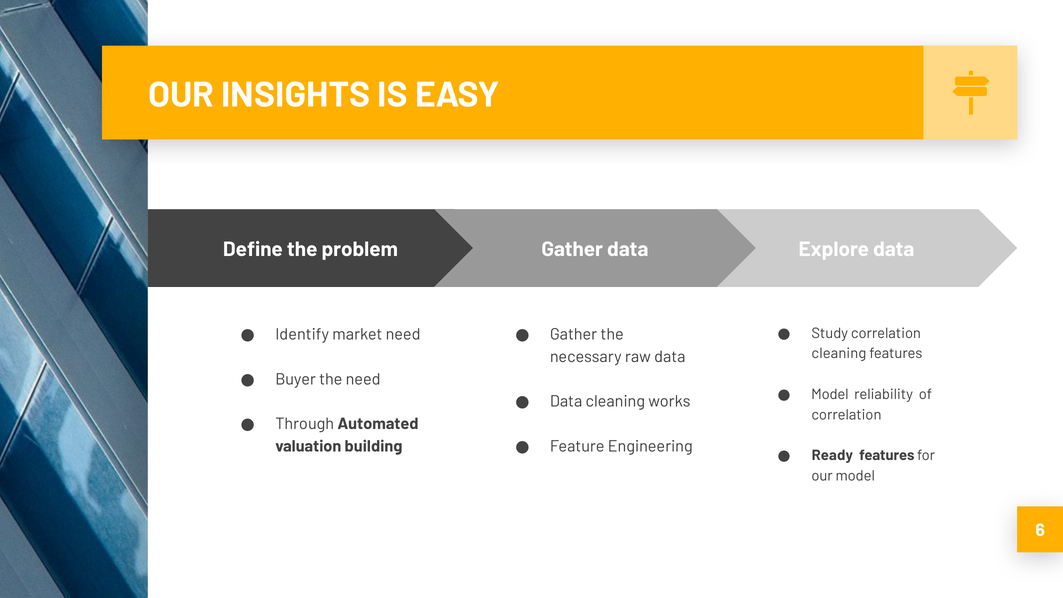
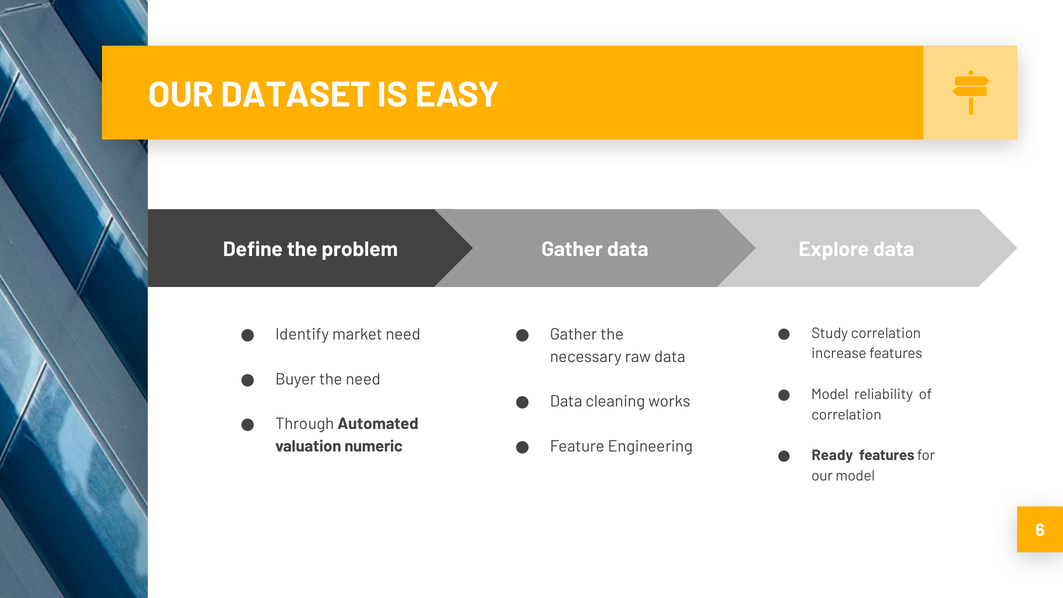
INSIGHTS: INSIGHTS -> DATASET (296, 95)
cleaning: cleaning -> increase (839, 354)
building: building -> numeric (374, 446)
